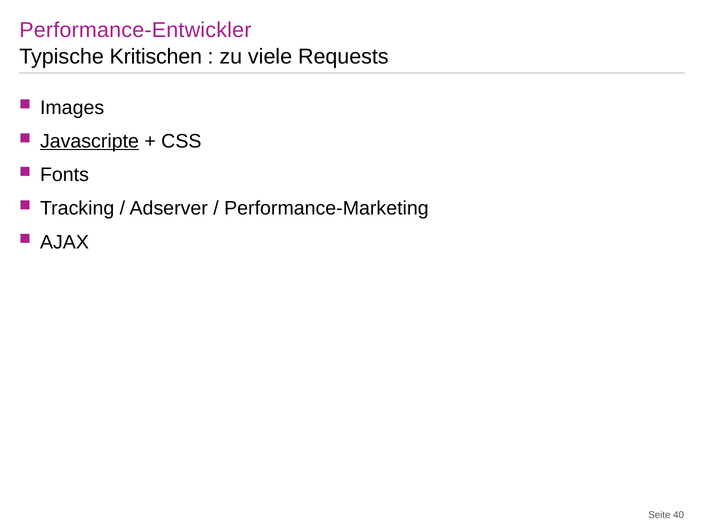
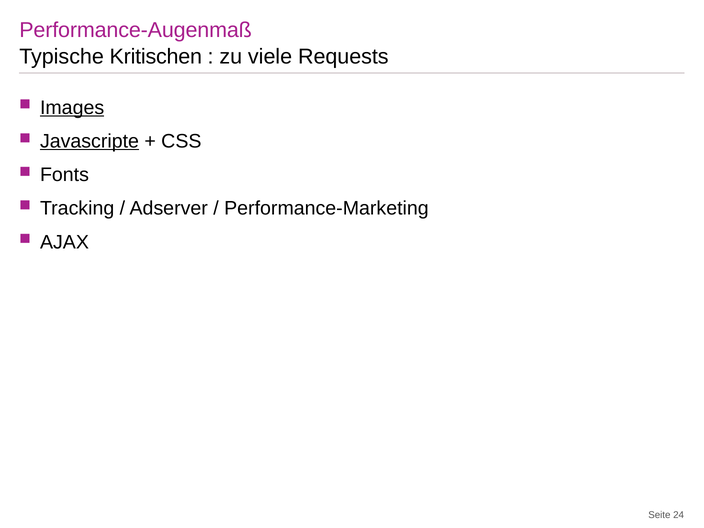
Performance-Entwickler: Performance-Entwickler -> Performance-Augenmaß (136, 30)
Images underline: none -> present (72, 108)
40: 40 -> 24 (679, 515)
